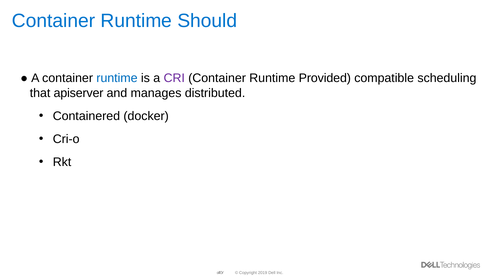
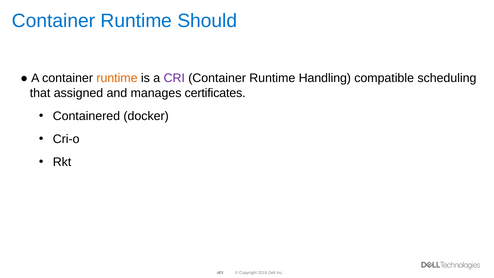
runtime colour: blue -> orange (117, 78)
Provided: Provided -> Handling (325, 78)
apiserver: apiserver -> assigned (78, 93)
distributed: distributed -> certificates (215, 93)
